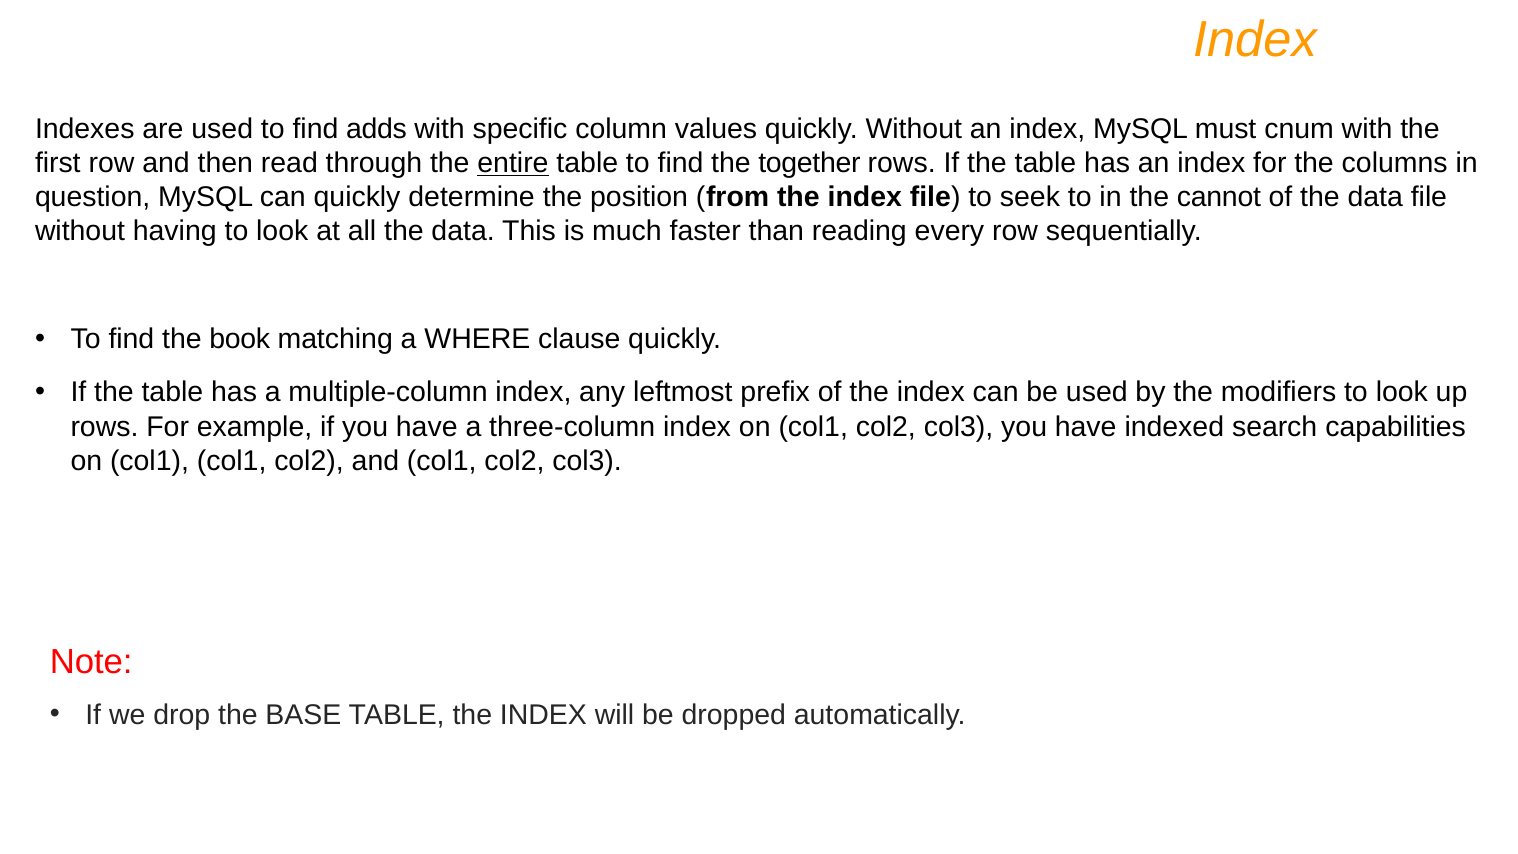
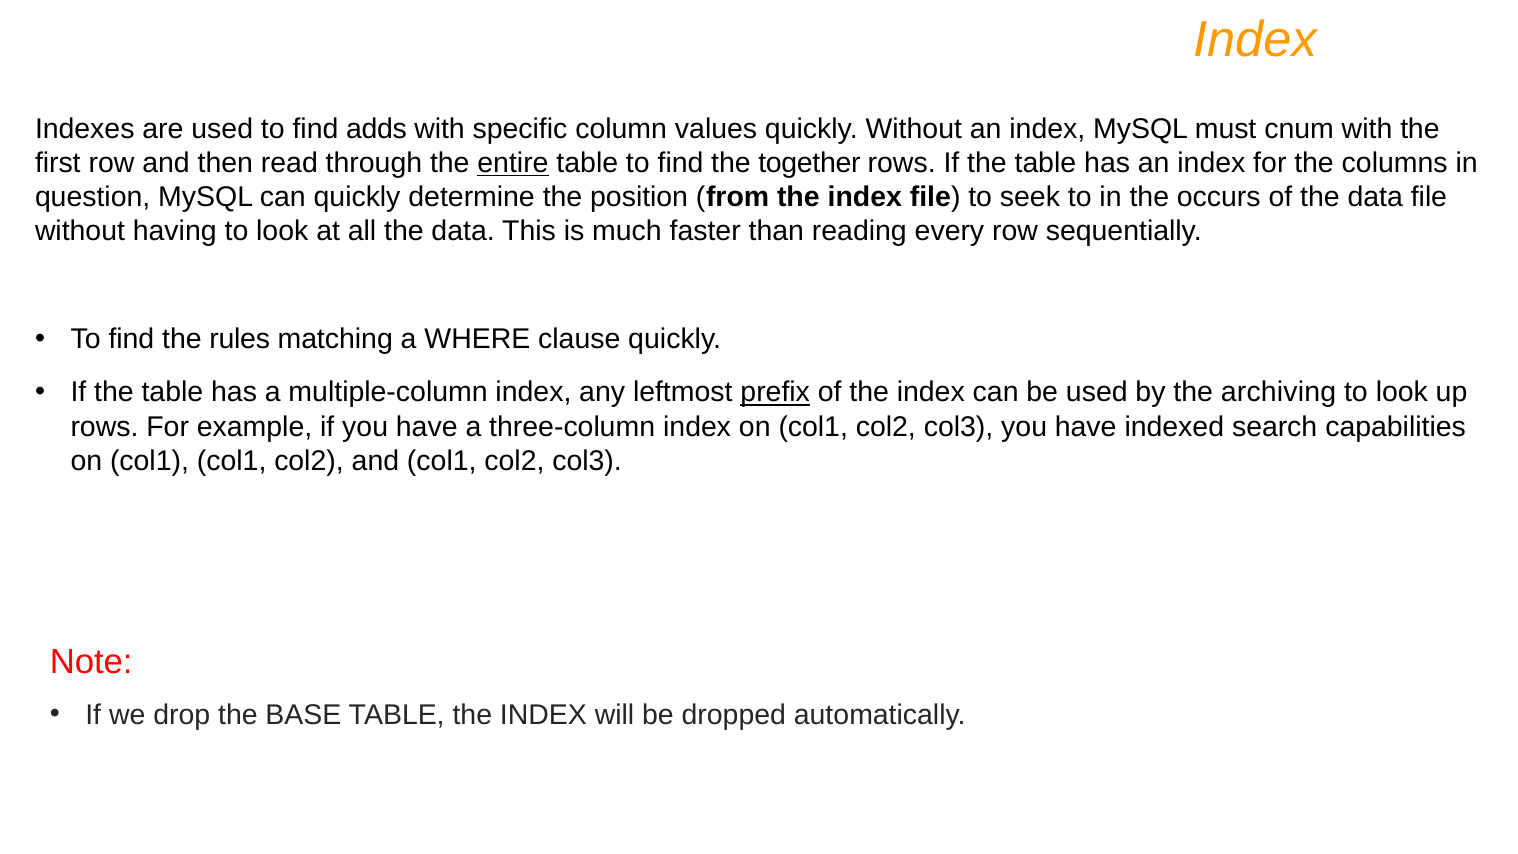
cannot: cannot -> occurs (1219, 197)
book: book -> rules (240, 339)
prefix underline: none -> present (775, 392)
modifiers: modifiers -> archiving (1279, 392)
